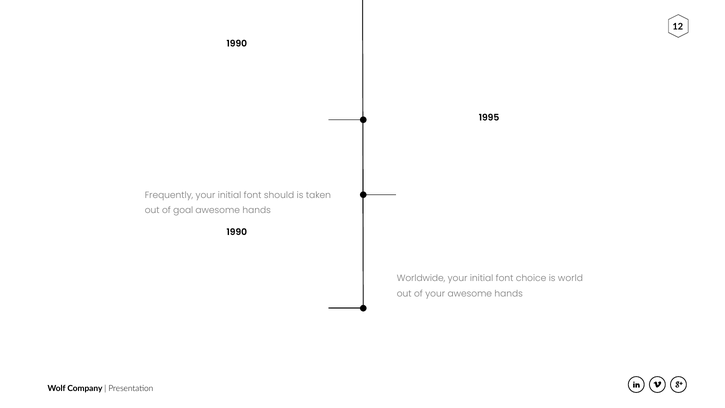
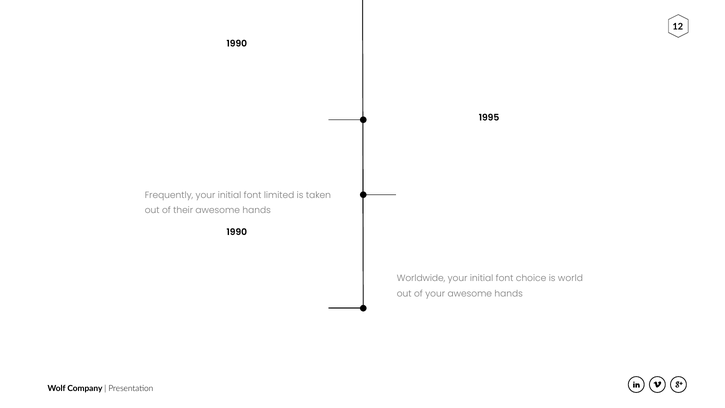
should: should -> limited (279, 195)
goal: goal -> their (183, 210)
